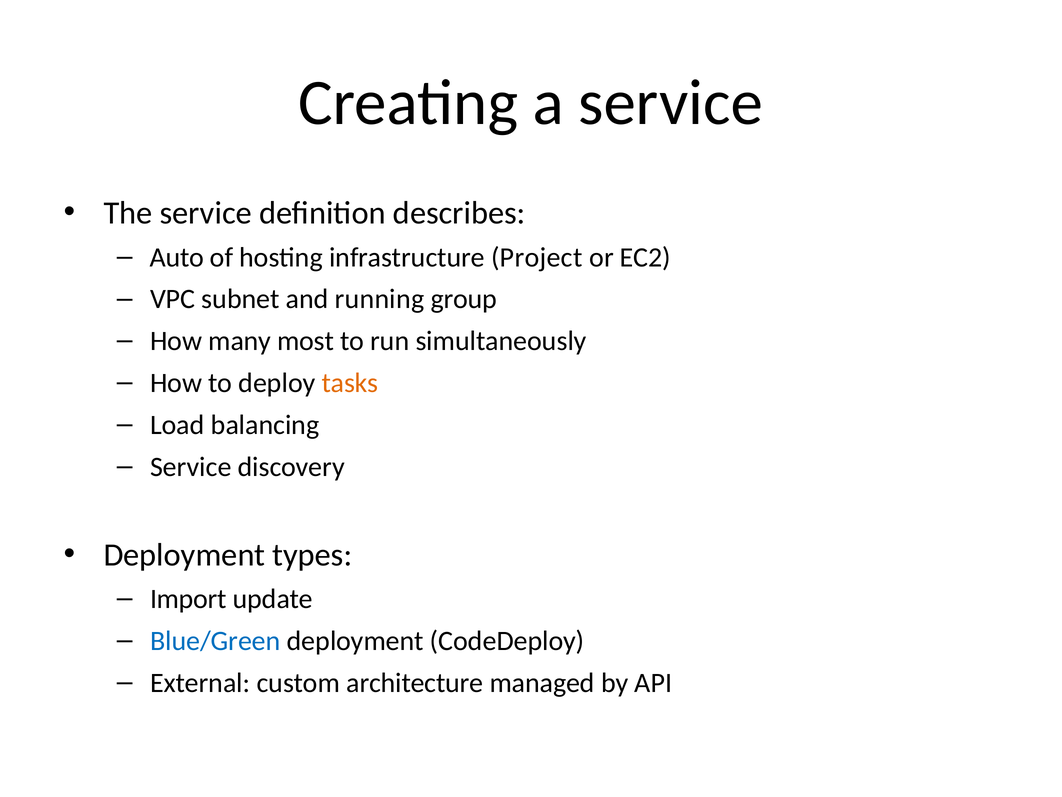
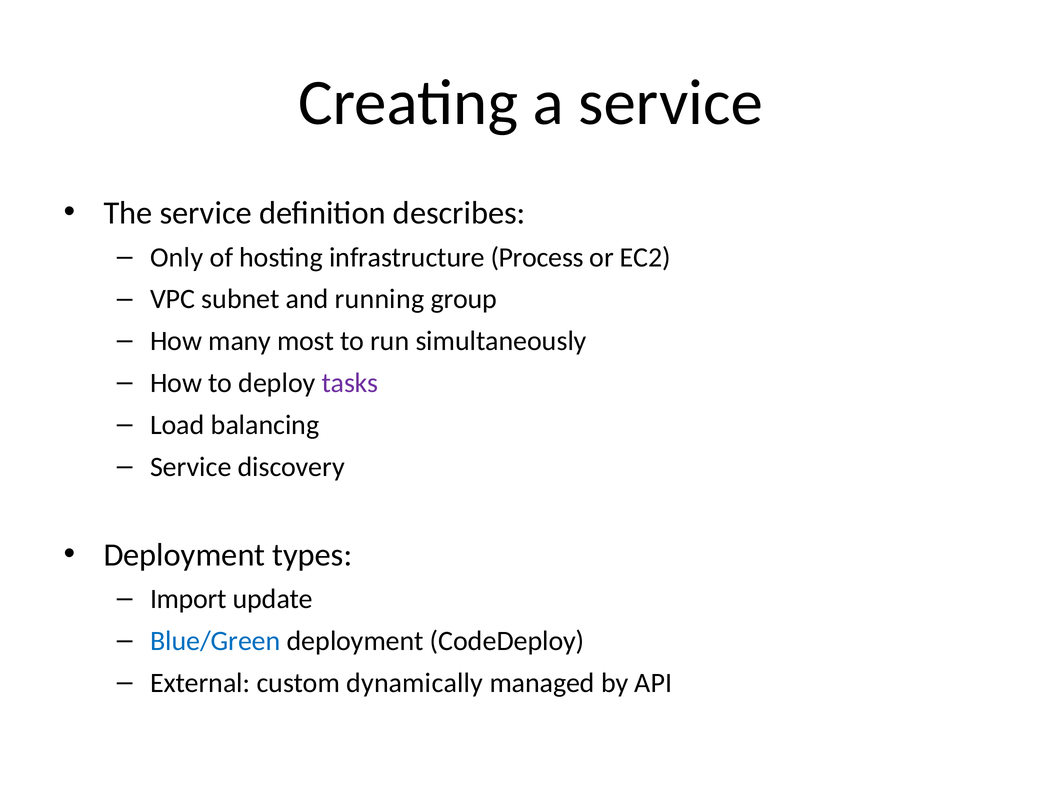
Auto: Auto -> Only (177, 257)
Project: Project -> Process (537, 257)
tasks colour: orange -> purple (350, 383)
architecture: architecture -> dynamically (415, 683)
